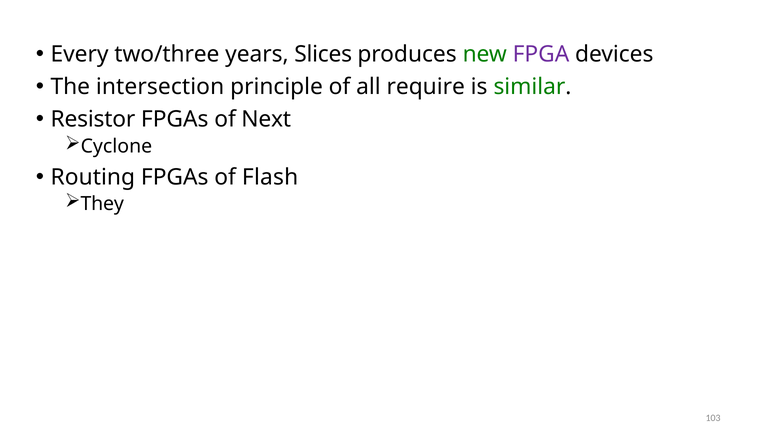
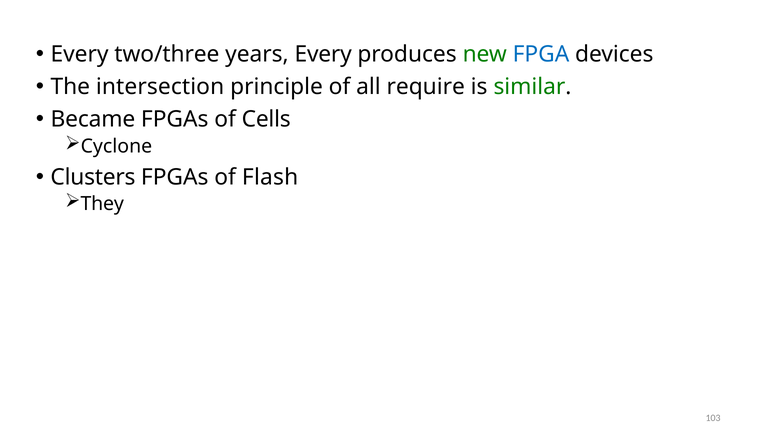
years Slices: Slices -> Every (323, 54)
FPGA colour: purple -> blue (541, 54)
Resistor: Resistor -> Became (93, 120)
Next: Next -> Cells (266, 120)
Routing: Routing -> Clusters (93, 177)
